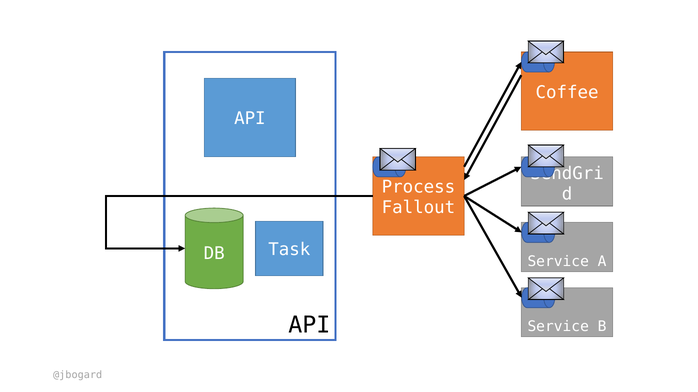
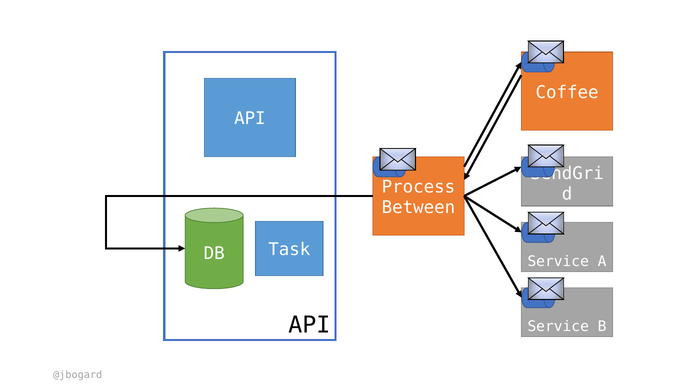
Fallout: Fallout -> Between (418, 208)
